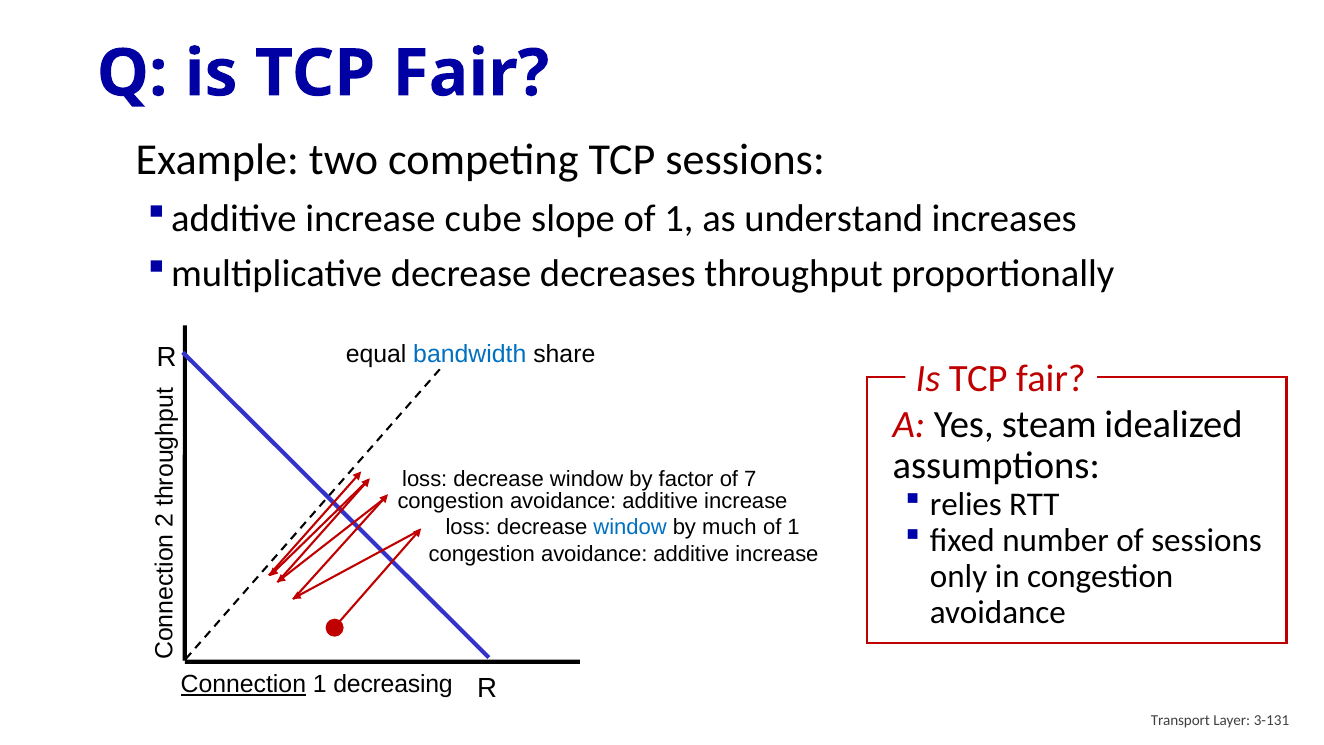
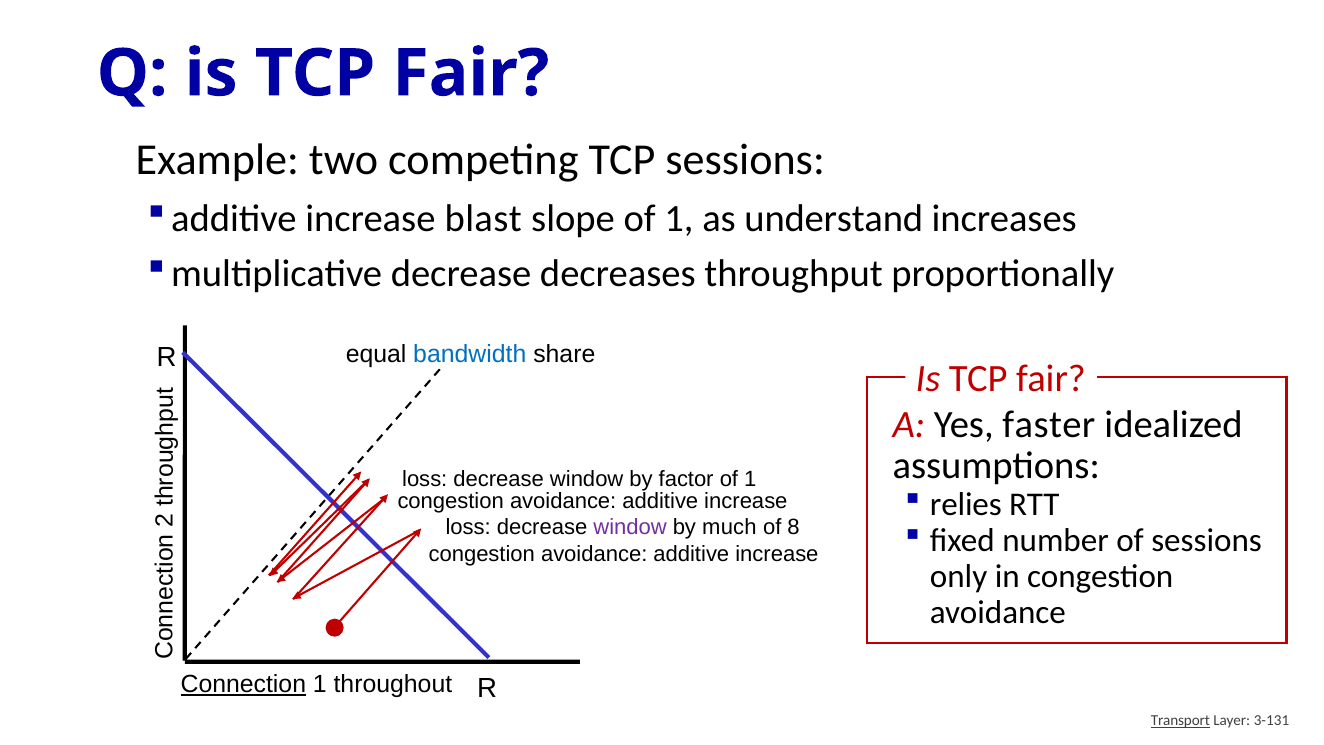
cube: cube -> blast (483, 218)
steam: steam -> faster (1049, 424)
factor of 7: 7 -> 1 (750, 479)
window colour: blue -> purple (630, 527)
1: 1 -> 8 (794, 527)
decreasing: decreasing -> throughout (393, 684)
Transport underline: none -> present (1180, 720)
